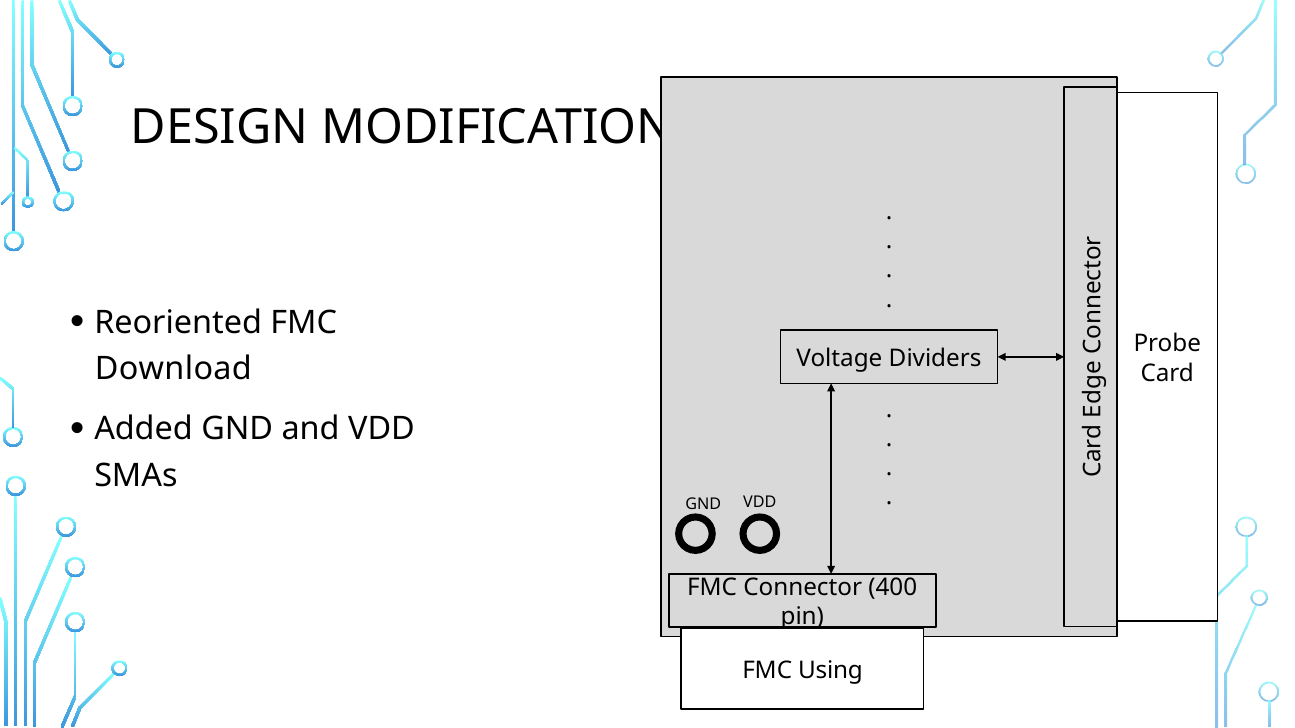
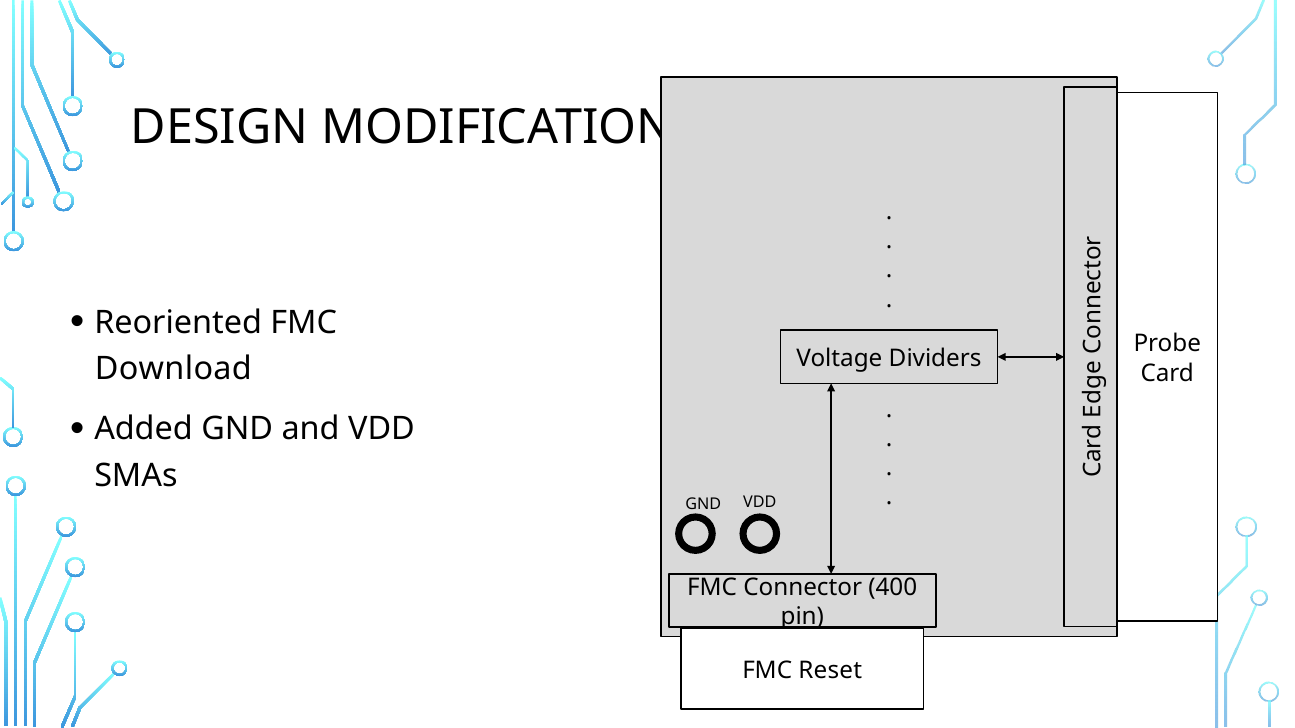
Using: Using -> Reset (830, 670)
